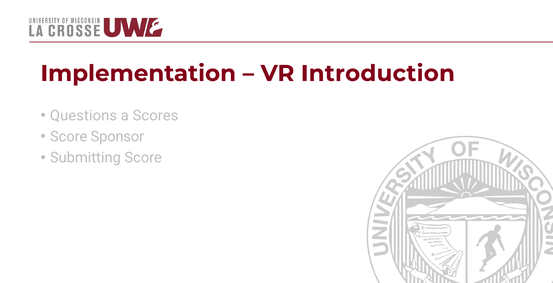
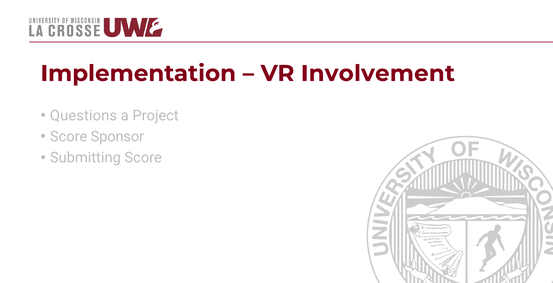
Introduction: Introduction -> Involvement (378, 73)
Scores: Scores -> Project (156, 115)
